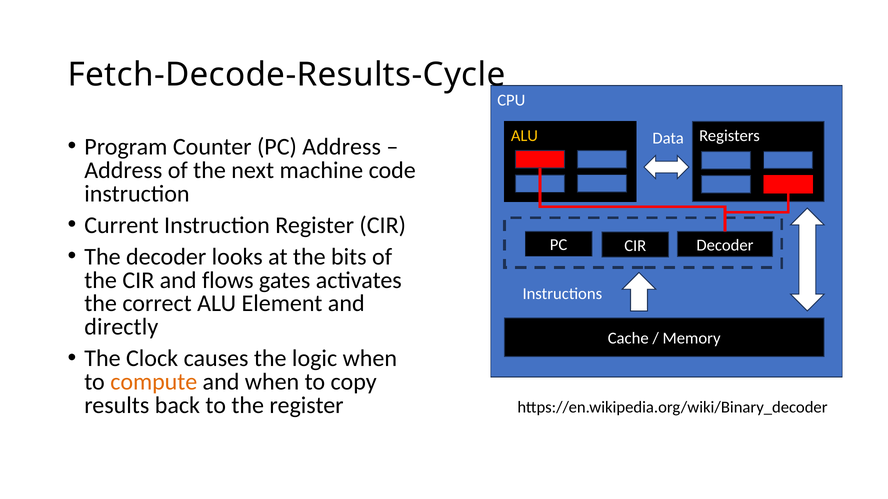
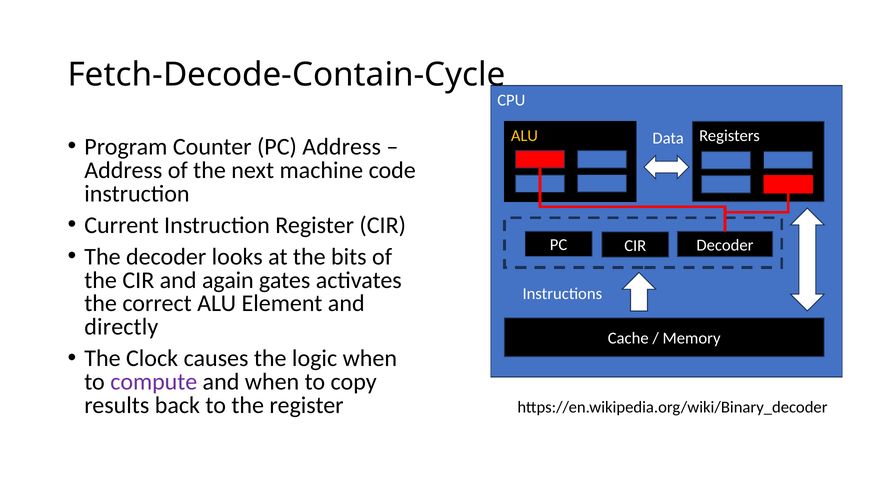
Fetch-Decode-Results-Cycle: Fetch-Decode-Results-Cycle -> Fetch-Decode-Contain-Cycle (287, 75)
flows: flows -> again (228, 280)
compute colour: orange -> purple (154, 382)
